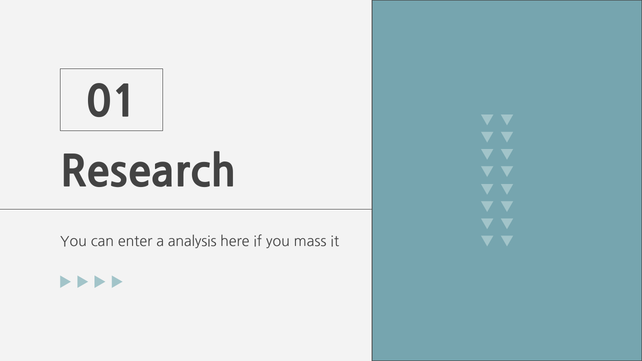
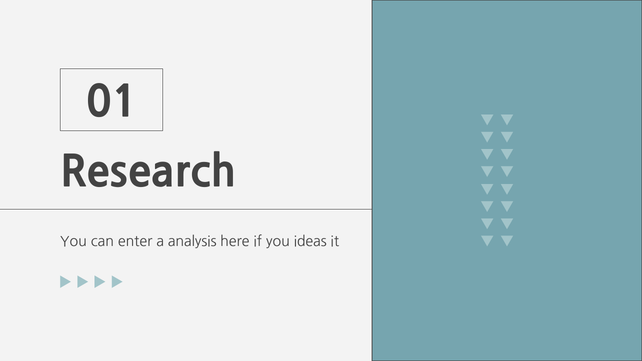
mass: mass -> ideas (310, 242)
